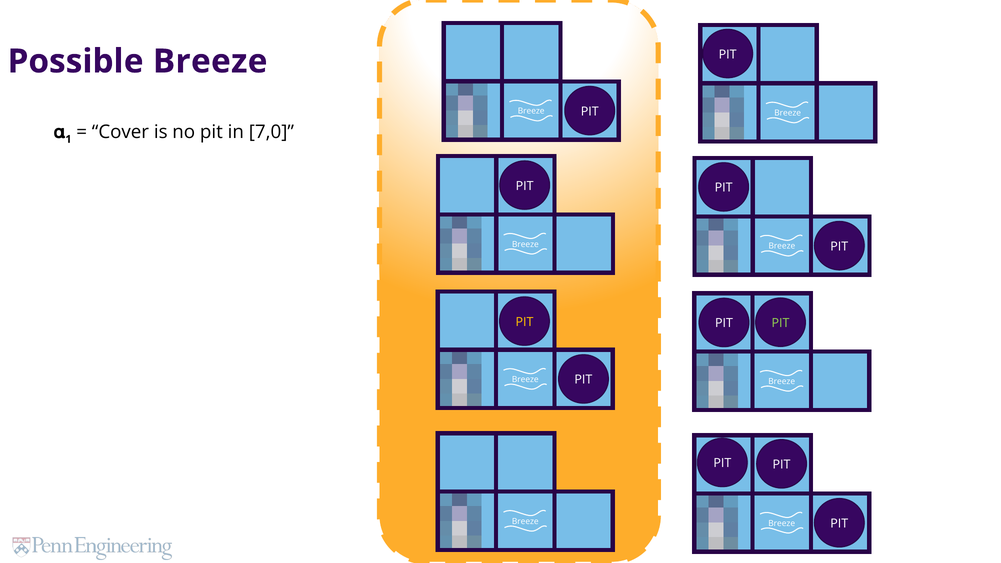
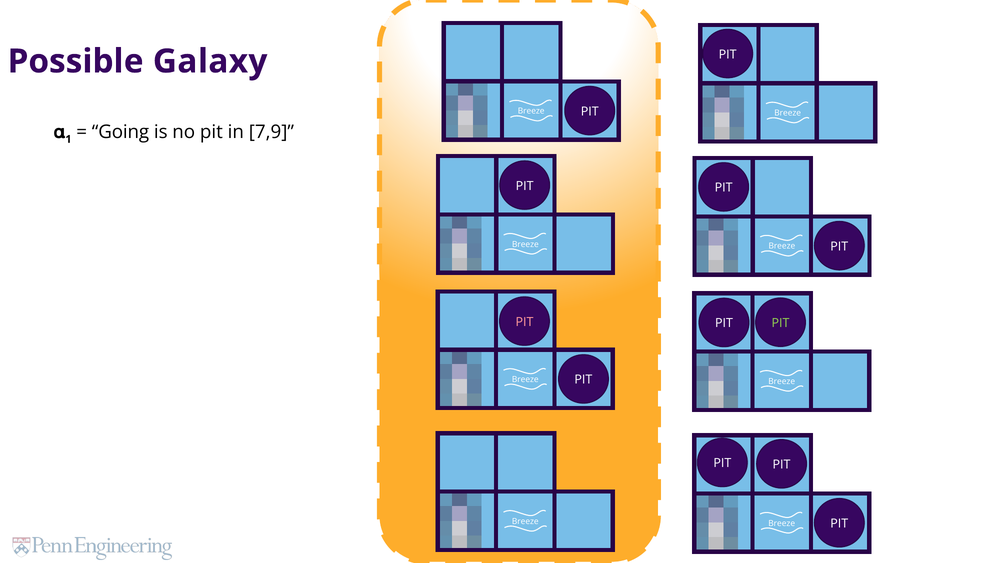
Possible Breeze: Breeze -> Galaxy (210, 61)
Cover: Cover -> Going (121, 132)
7,0: 7,0 -> 7,9 (271, 132)
PIT colour: yellow -> pink (524, 322)
